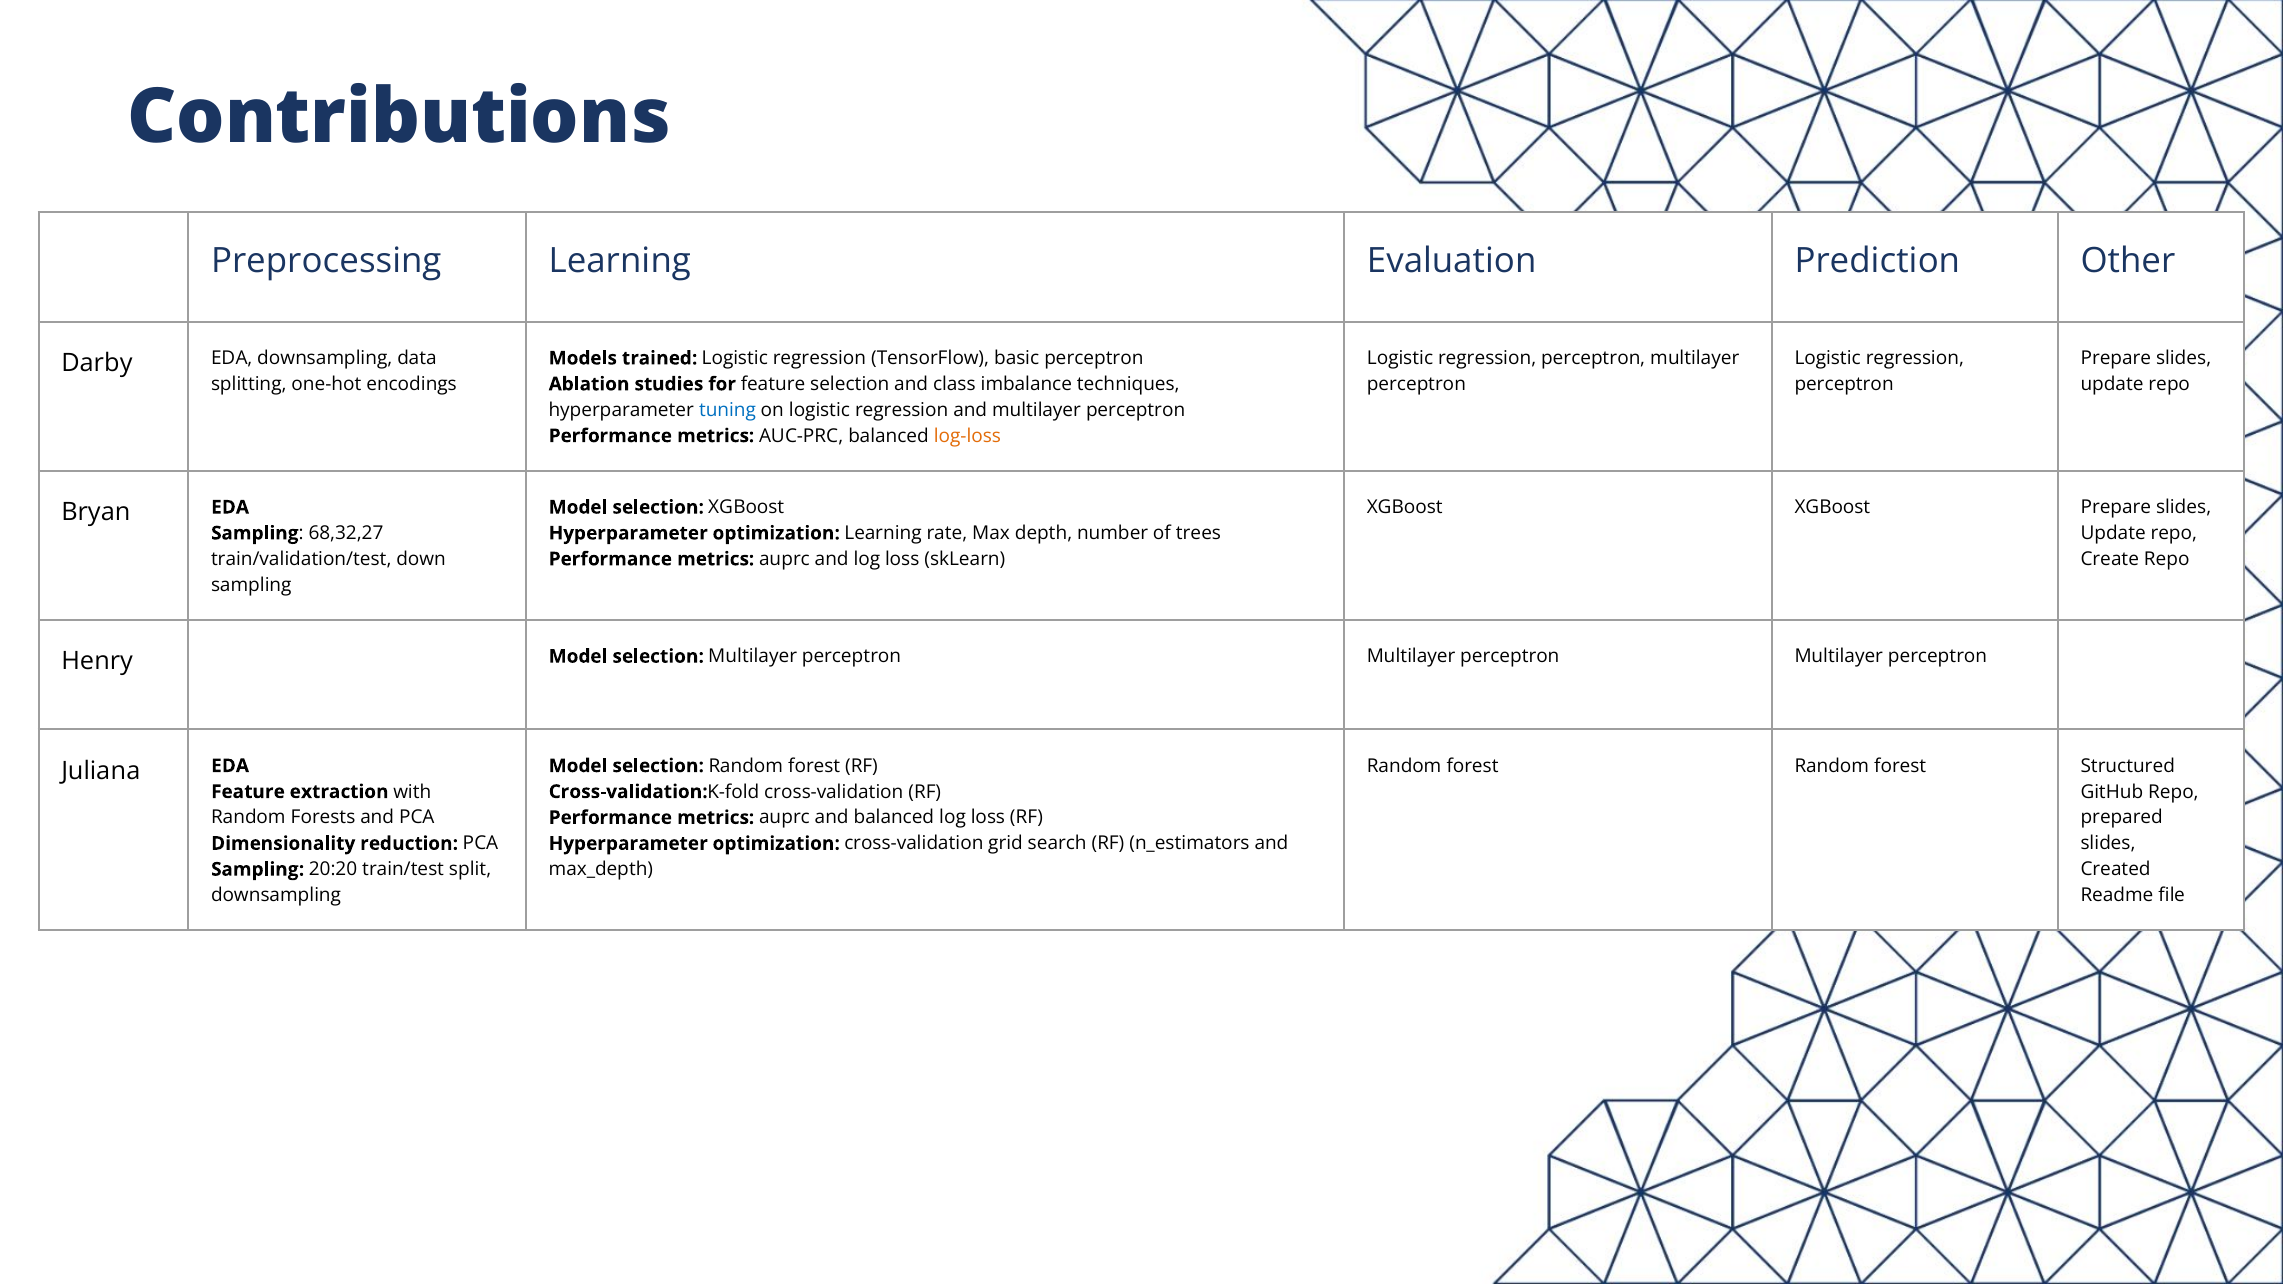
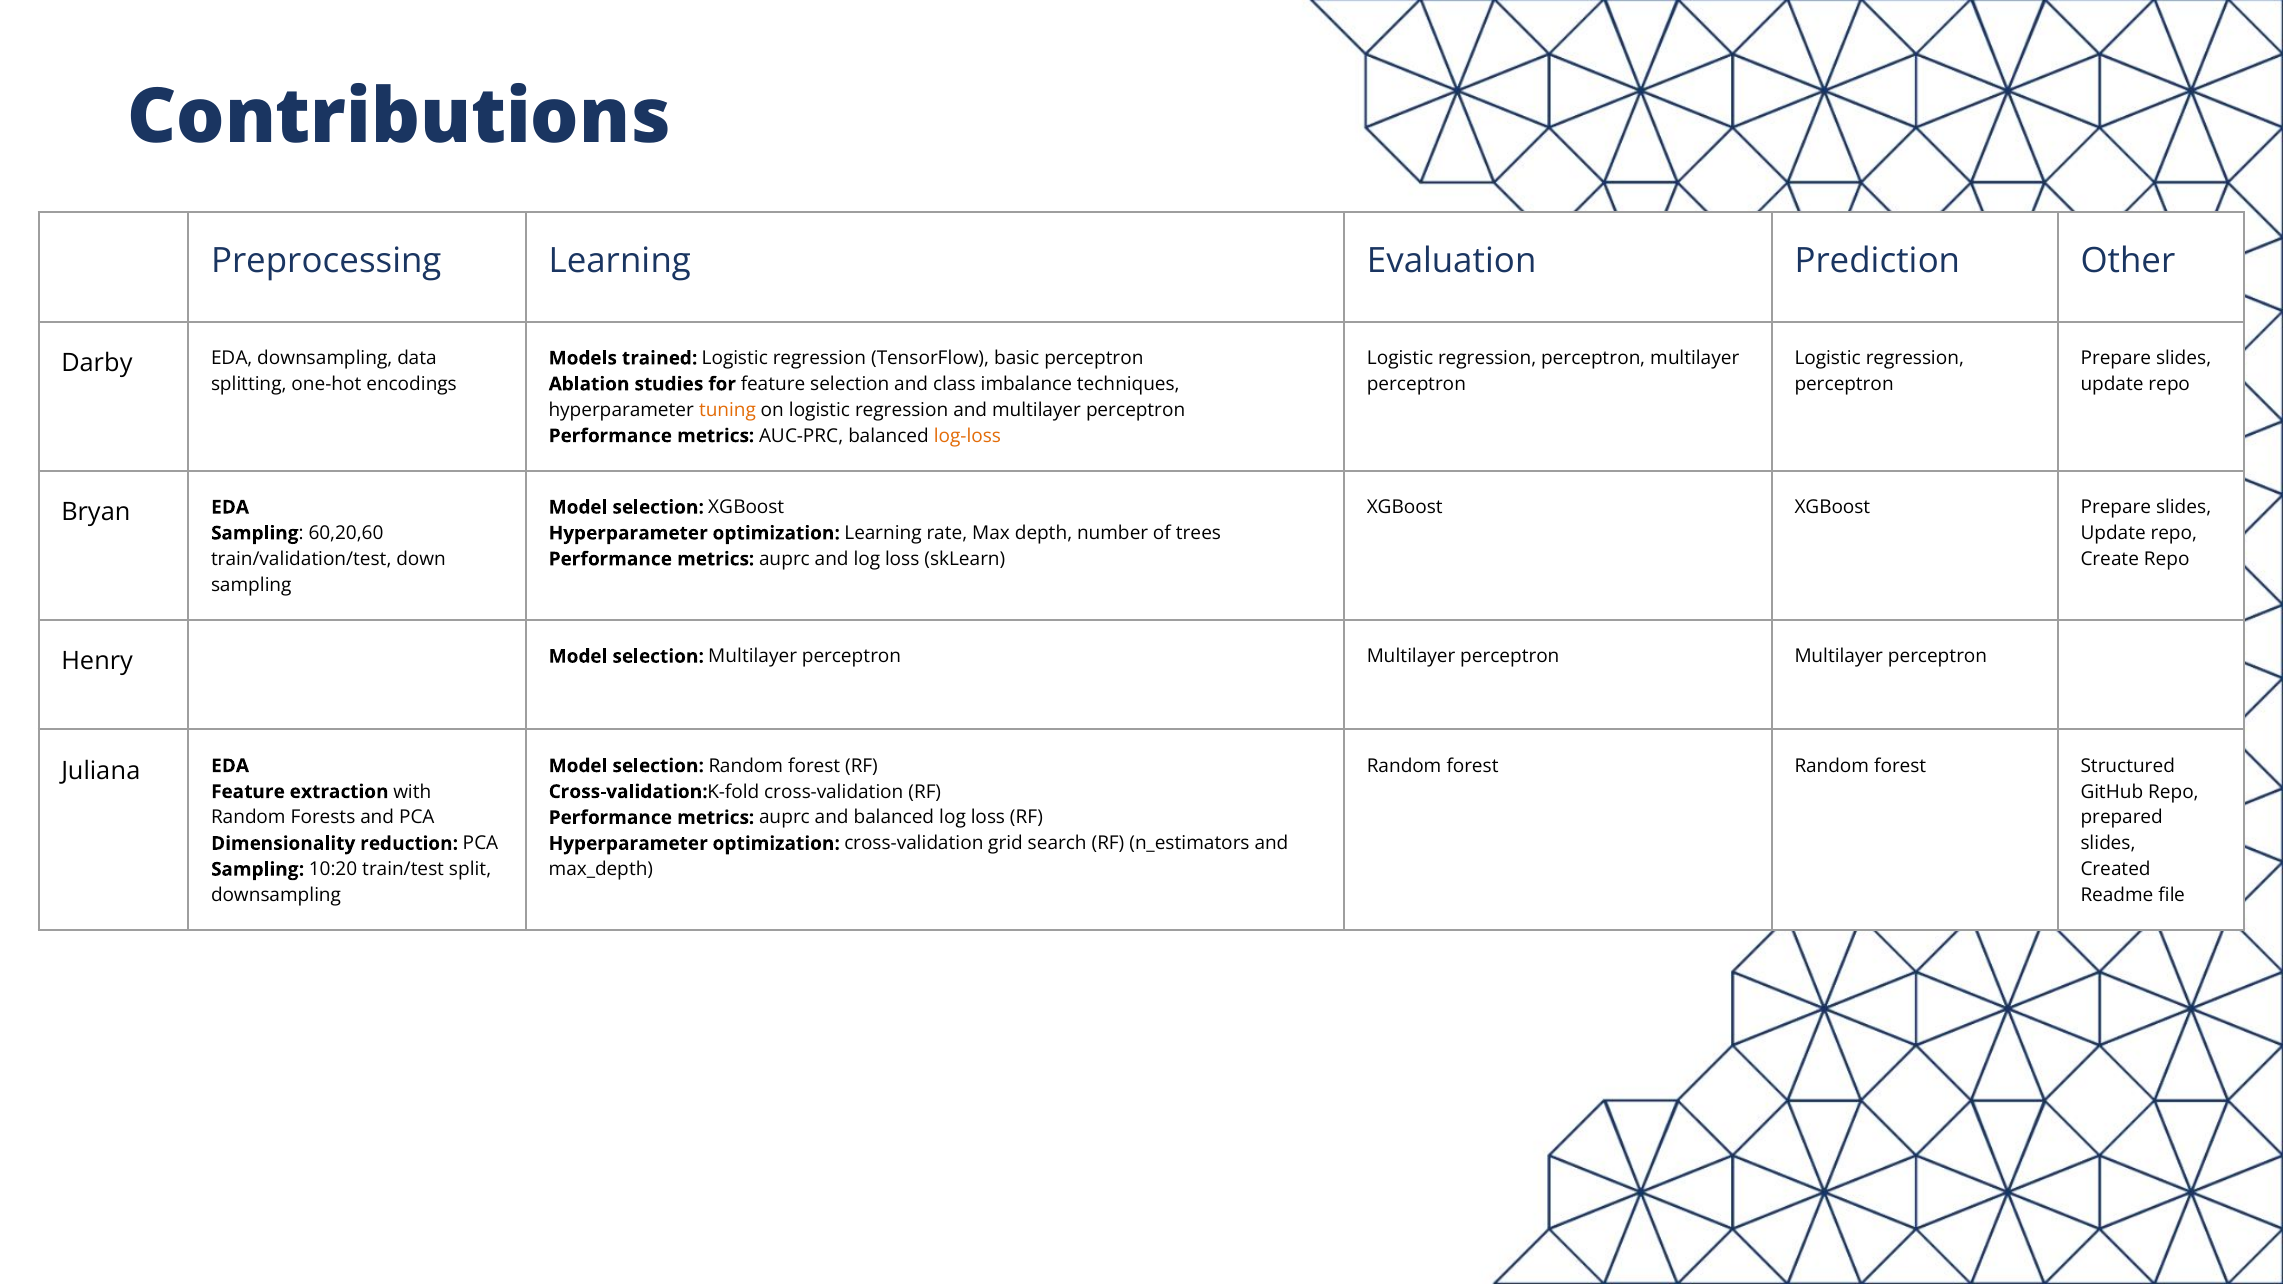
tuning colour: blue -> orange (727, 410)
68,32,27: 68,32,27 -> 60,20,60 (346, 533)
20:20: 20:20 -> 10:20 (333, 870)
